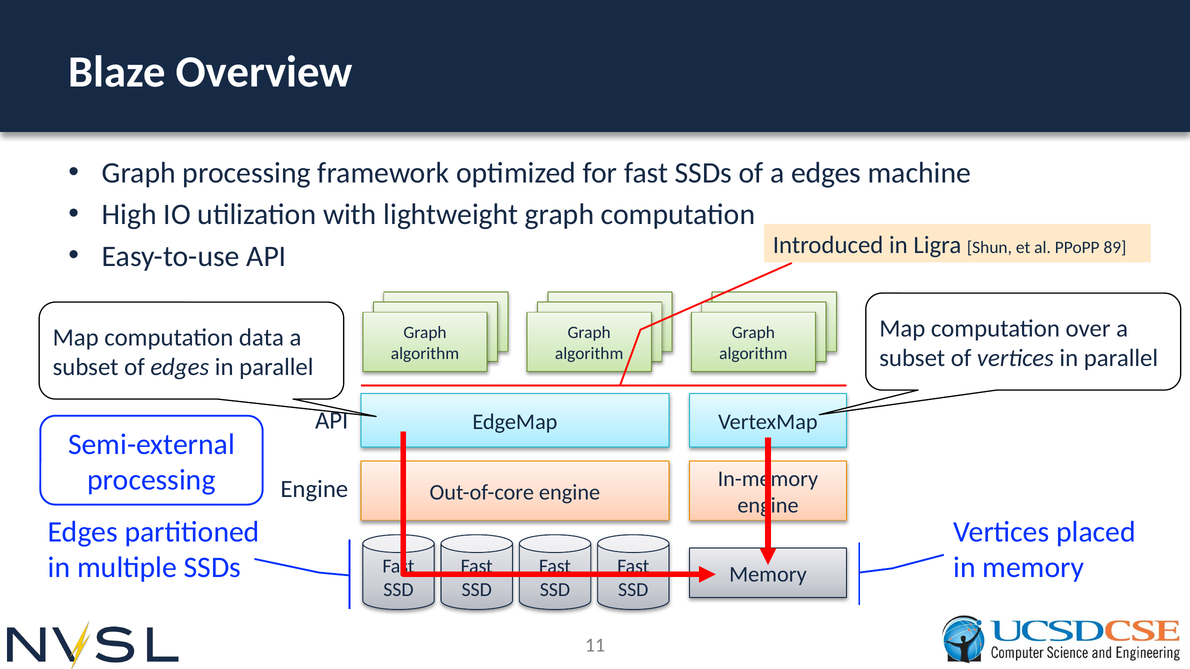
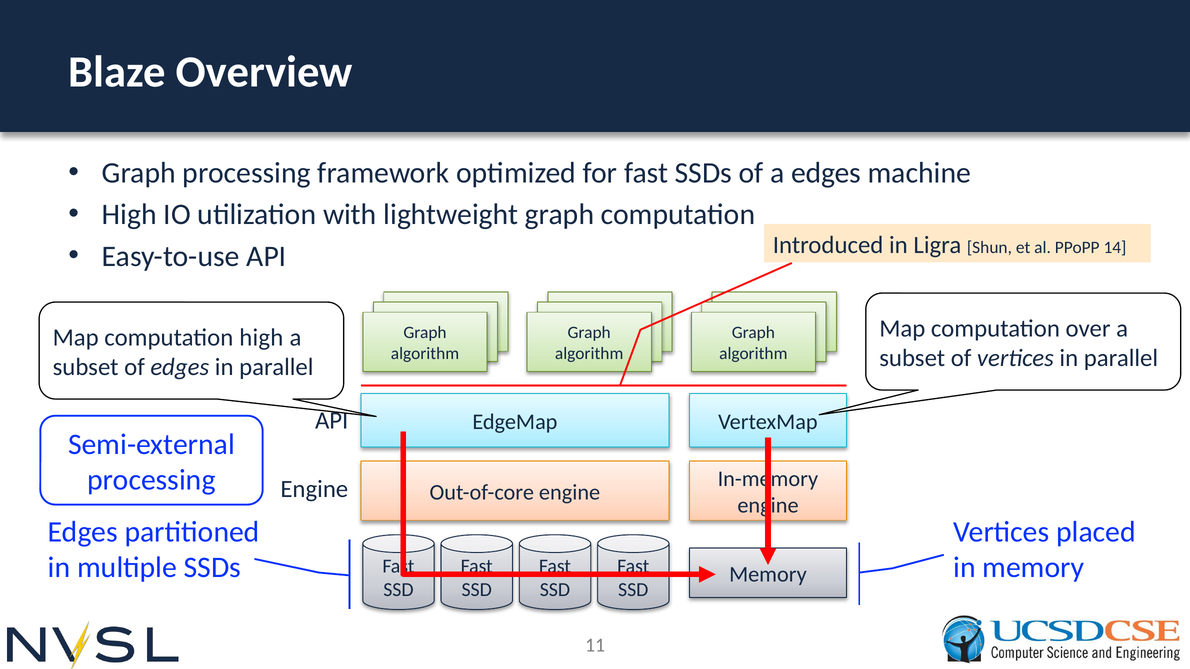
89: 89 -> 14 (1115, 247)
computation data: data -> high (261, 338)
